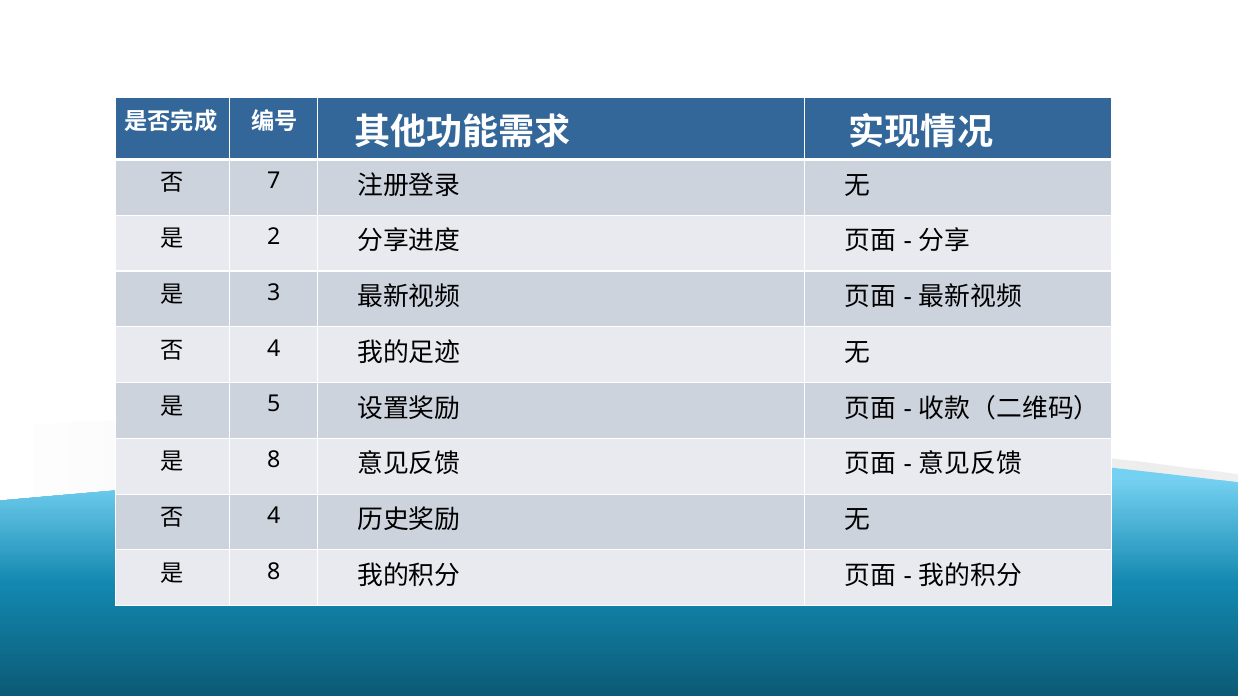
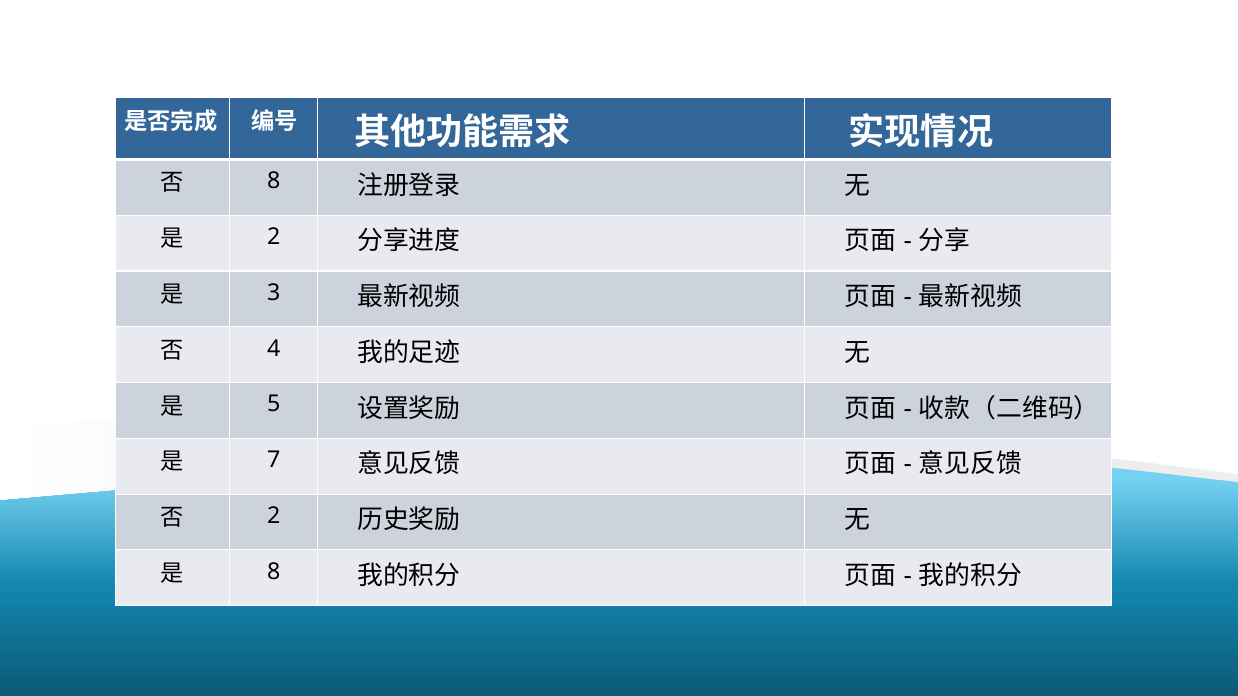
7: 7 -> 8 (274, 181)
8: 8 -> 7 (274, 460)
4: 4 -> 2 (274, 516)
